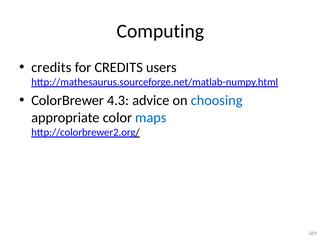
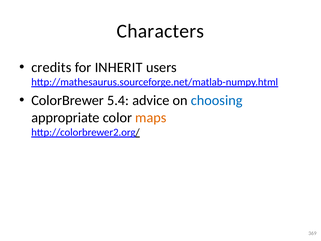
Computing: Computing -> Characters (160, 31)
for CREDITS: CREDITS -> INHERIT (119, 67)
4.3: 4.3 -> 5.4 (118, 100)
maps colour: blue -> orange (151, 117)
